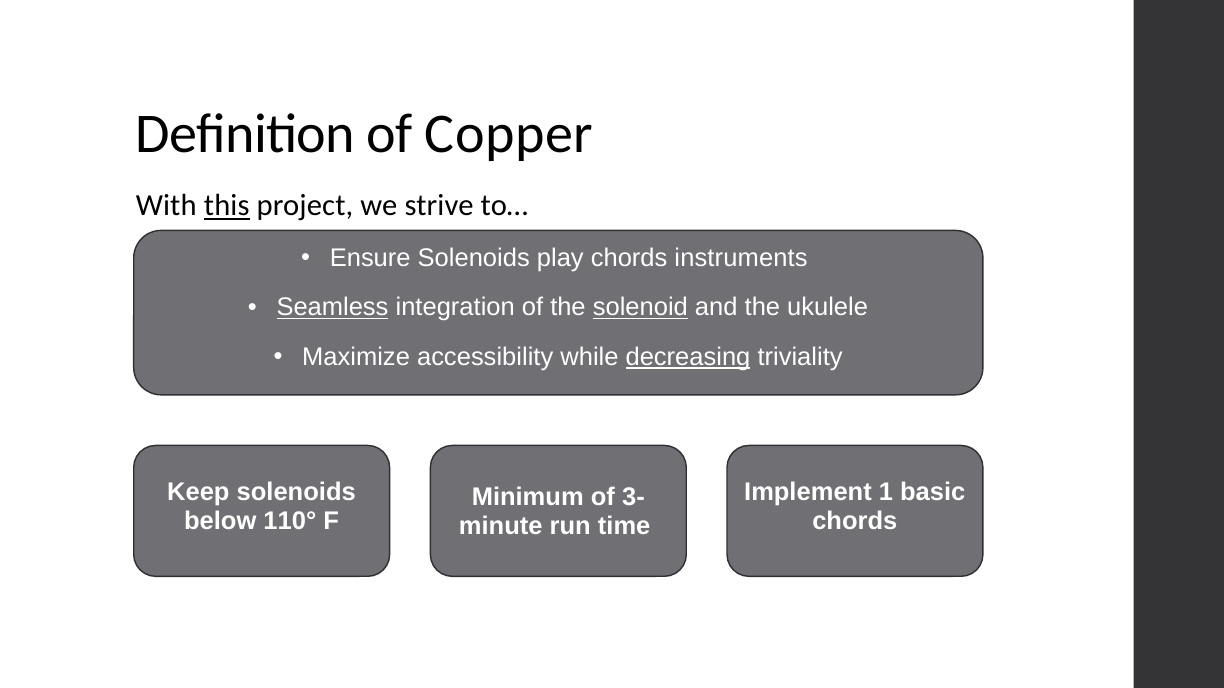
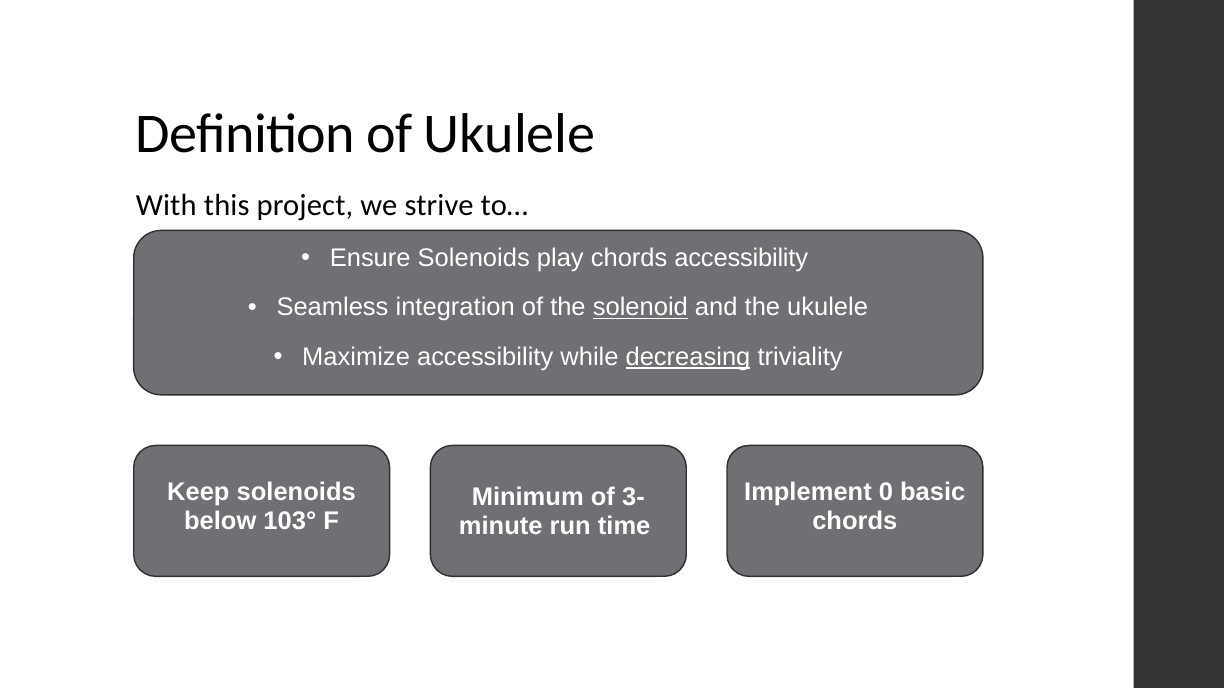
of Copper: Copper -> Ukulele (509, 135)
this underline: present -> none (227, 206)
chords instruments: instruments -> accessibility (741, 258)
Seamless underline: present -> none (333, 308)
1: 1 -> 0 (886, 492)
110°: 110° -> 103° (290, 521)
